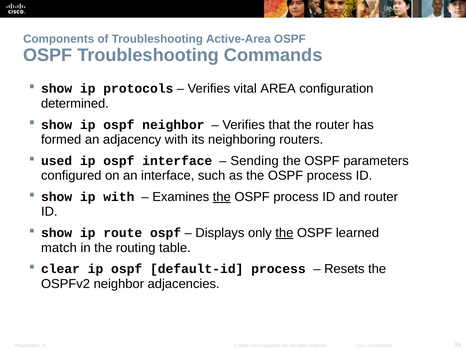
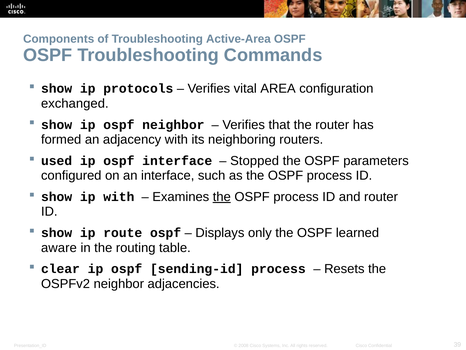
determined: determined -> exchanged (75, 103)
Sending: Sending -> Stopped (255, 161)
the underline: present -> none (284, 233)
match: match -> aware (59, 247)
default-id: default-id -> sending-id (197, 269)
